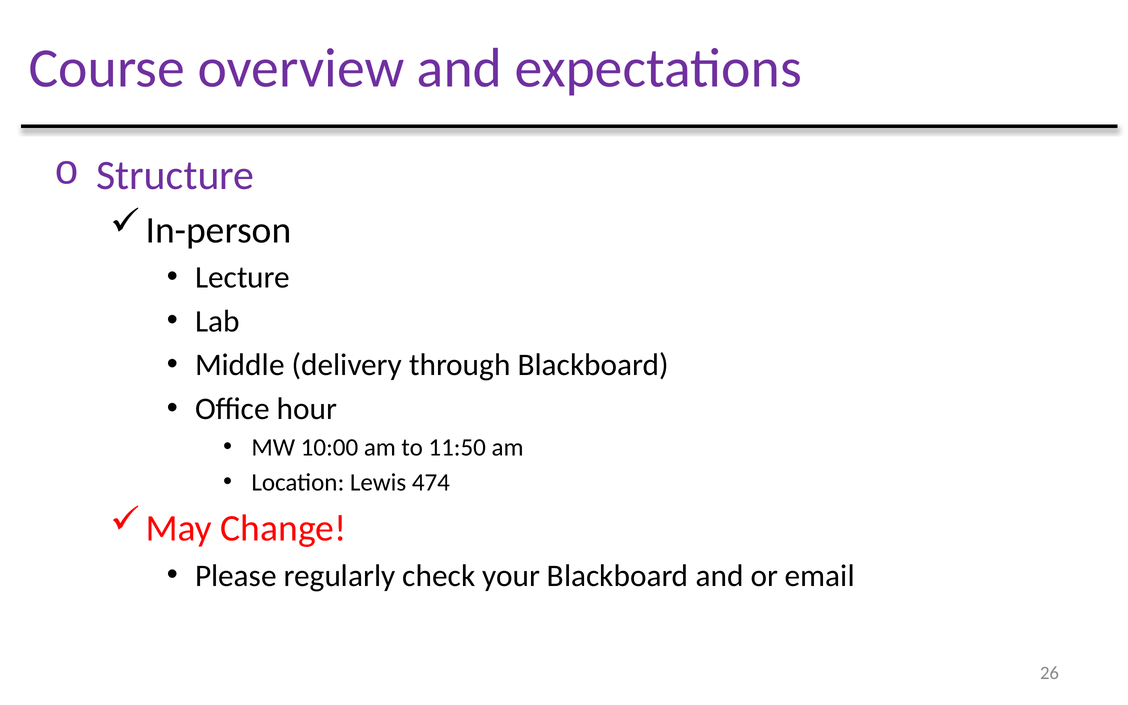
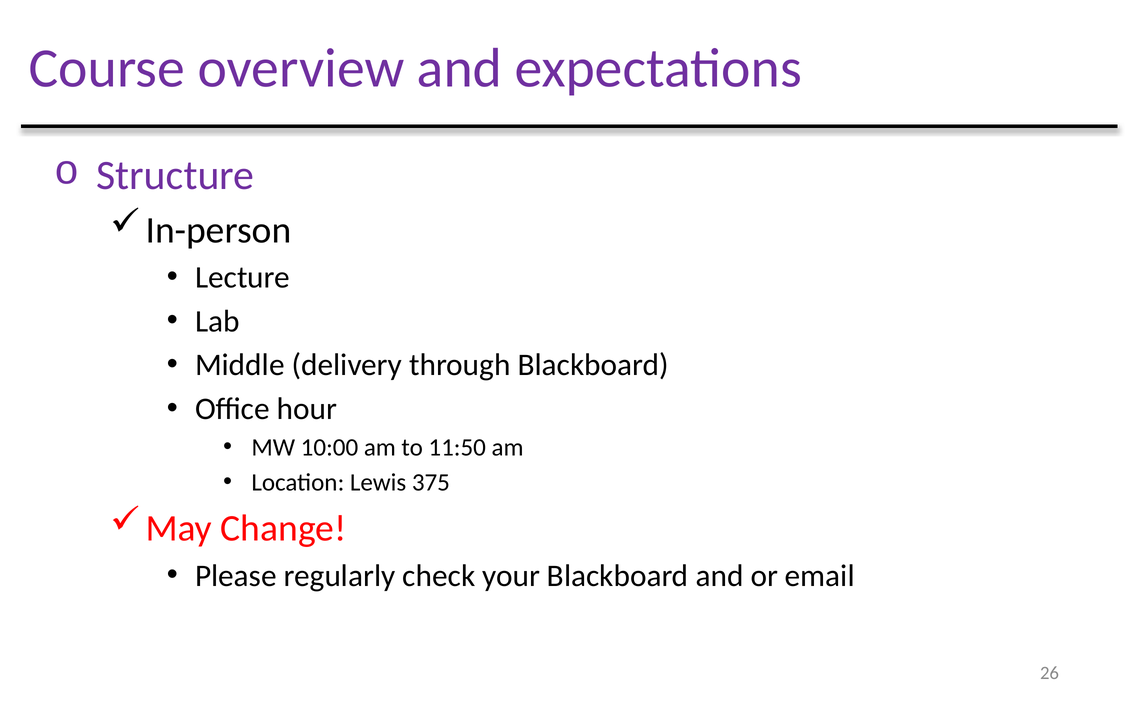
474: 474 -> 375 (431, 483)
